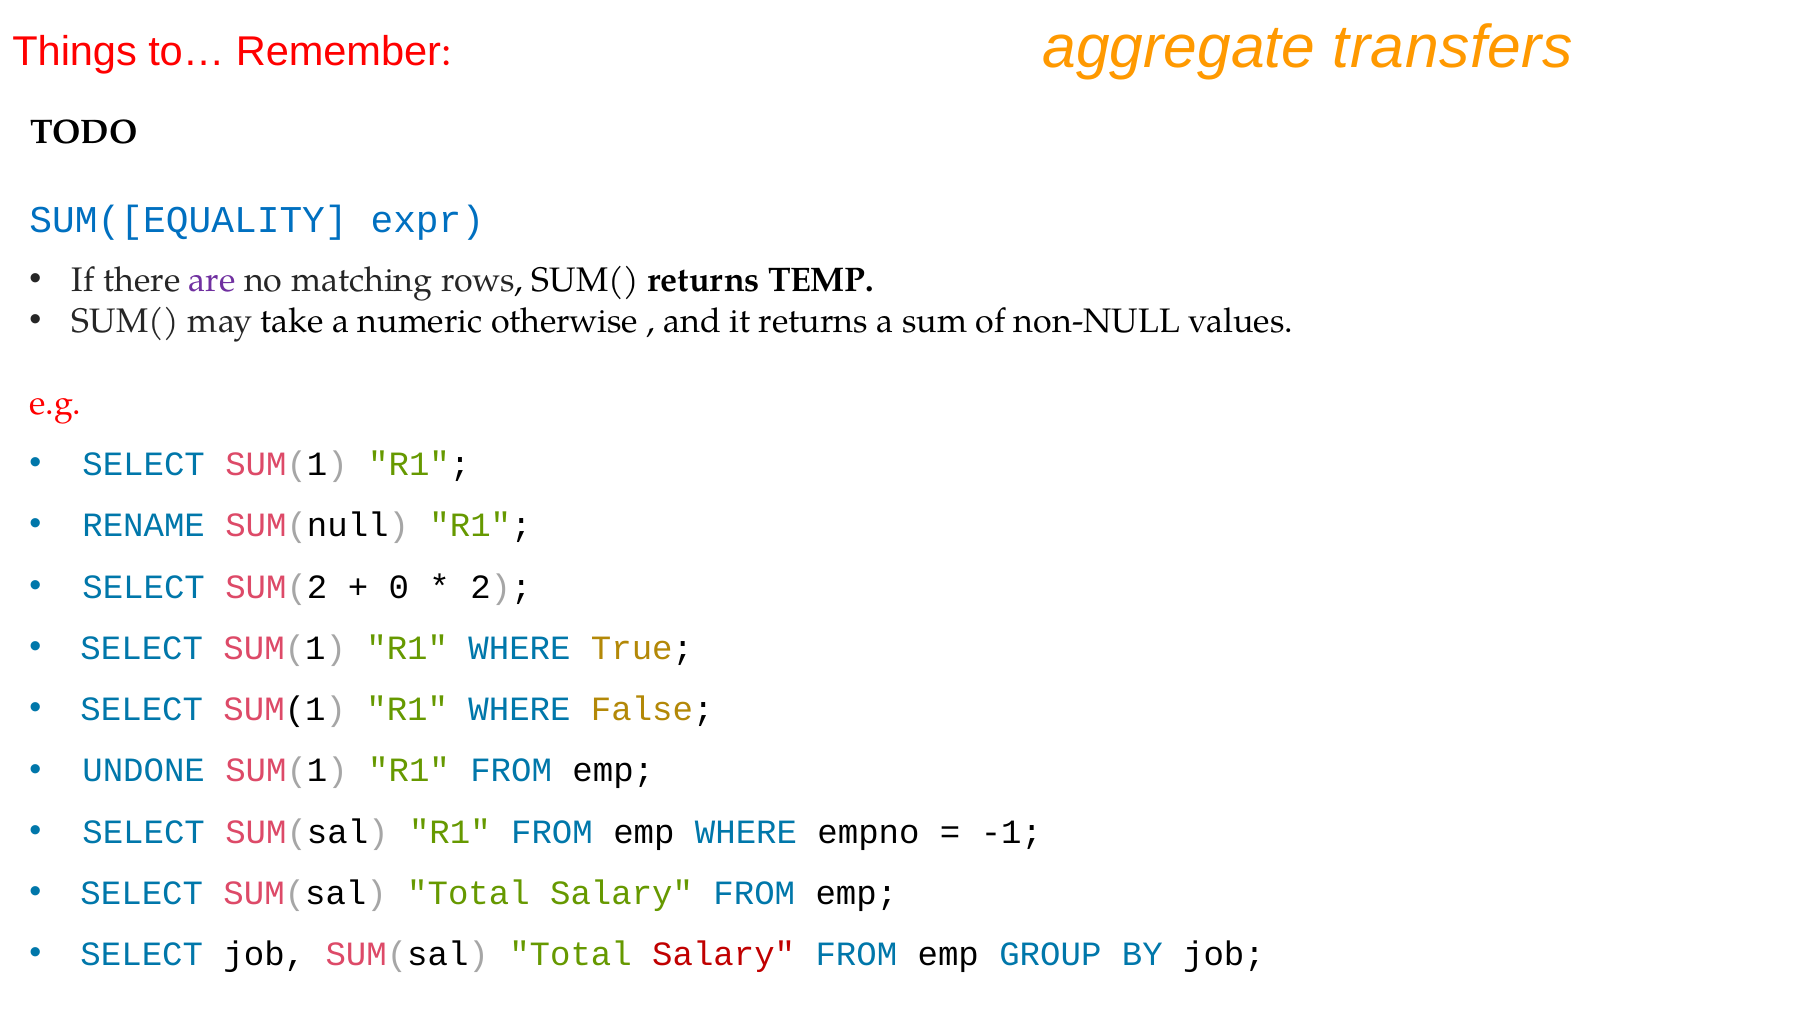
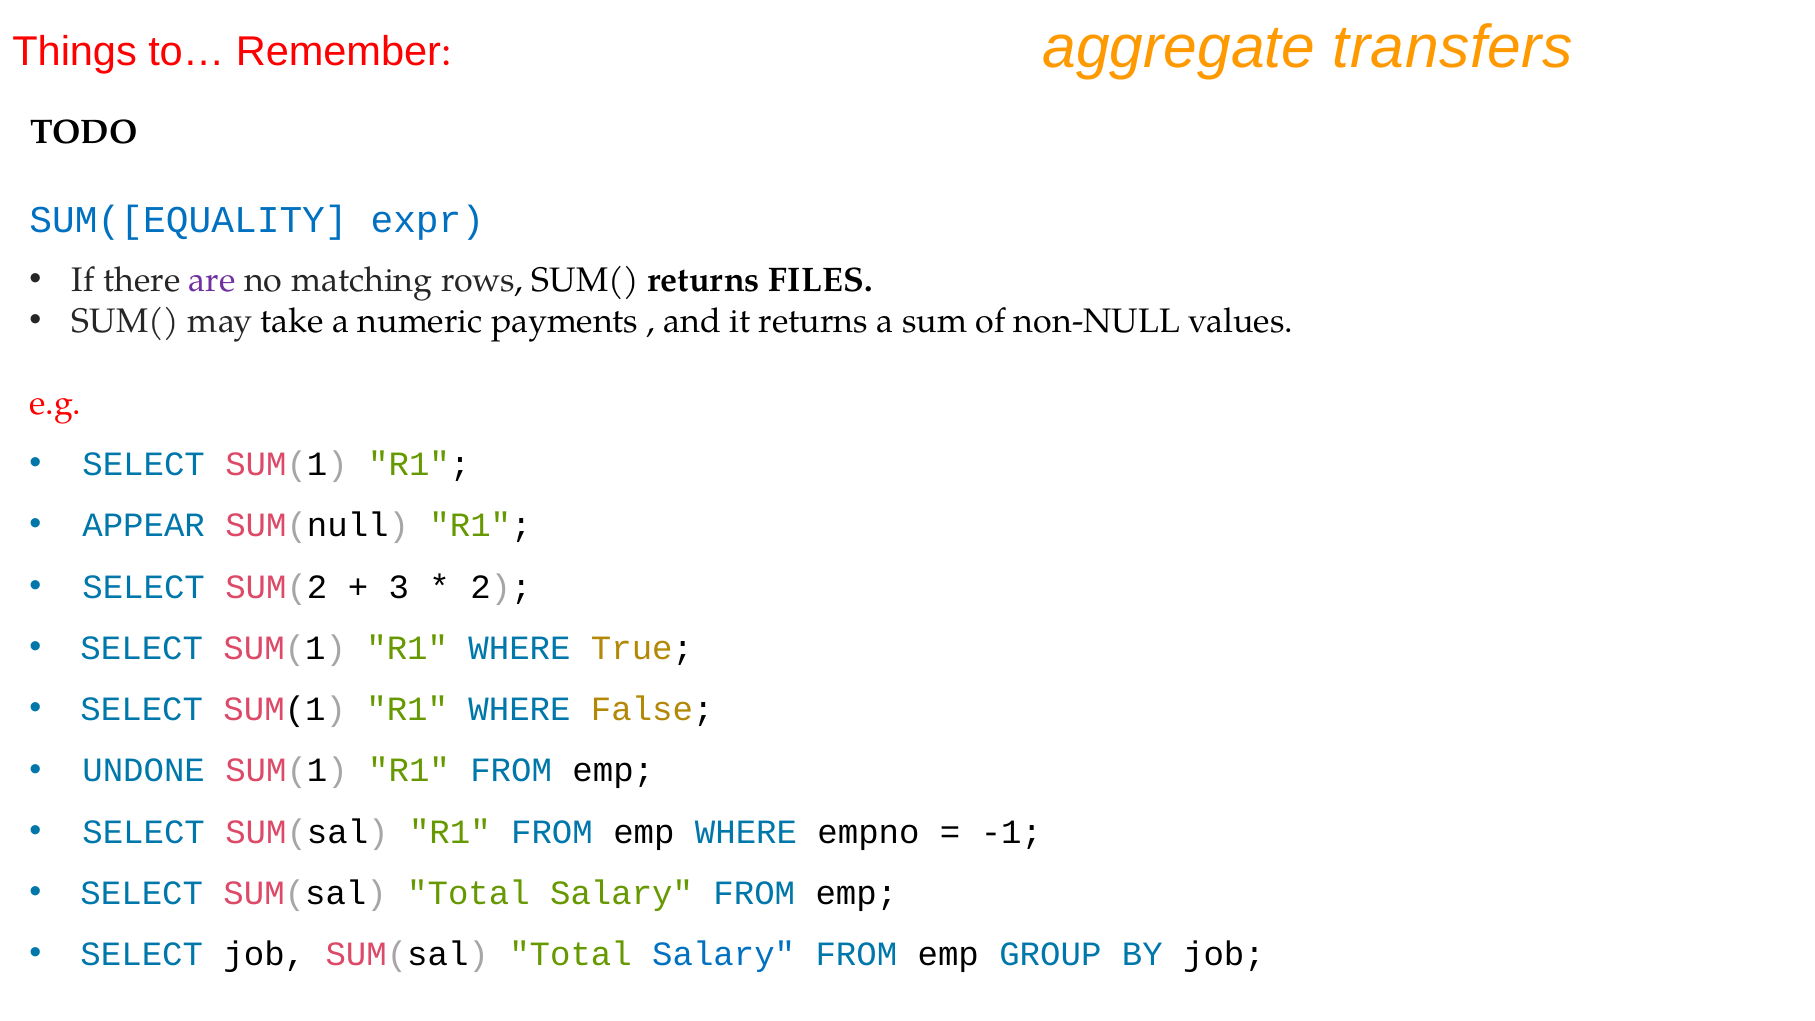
TEMP: TEMP -> FILES (821, 281)
otherwise: otherwise -> payments (565, 321)
RENAME: RENAME -> APPEAR (144, 526)
0: 0 -> 3 (399, 587)
Salary colour: red -> blue (724, 954)
